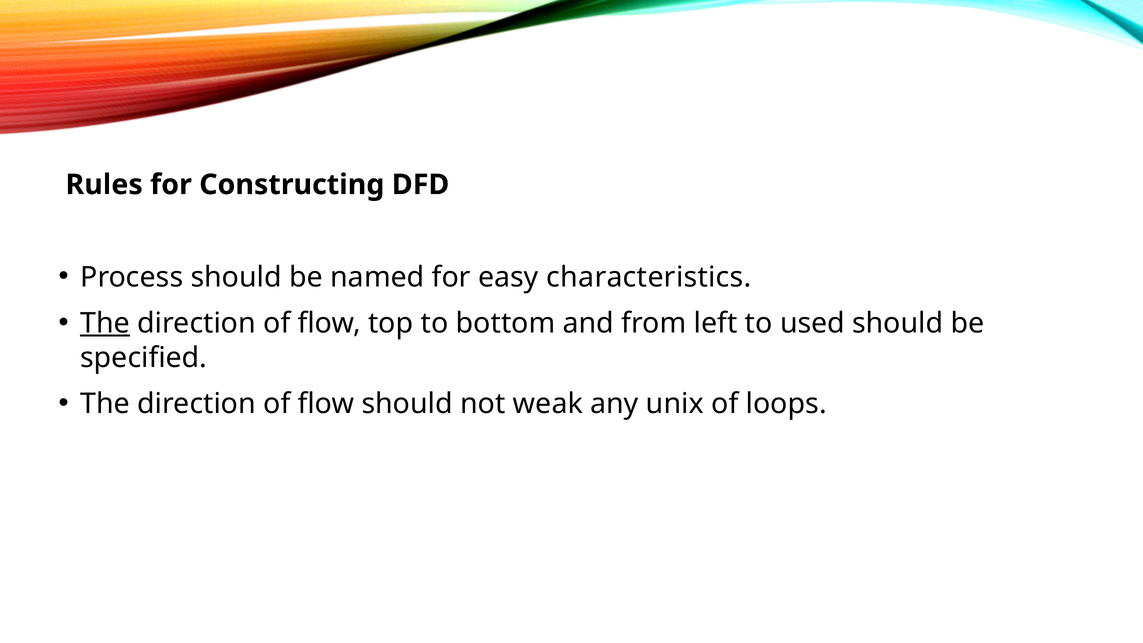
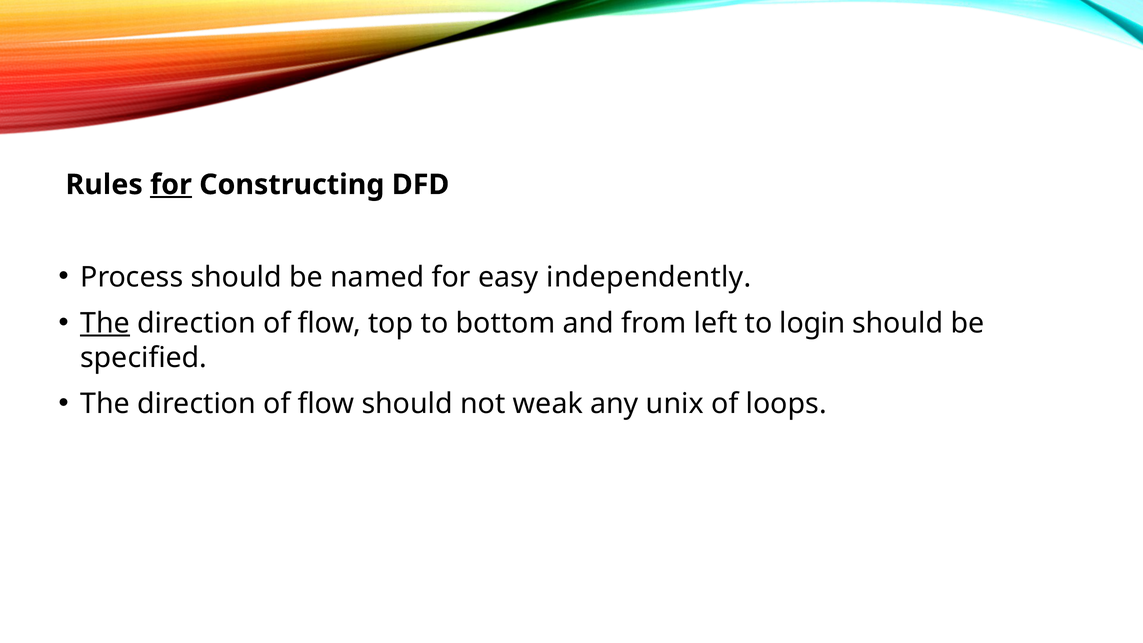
for underline: none -> present (171, 185)
characteristics: characteristics -> independently (649, 277)
used: used -> login (813, 323)
